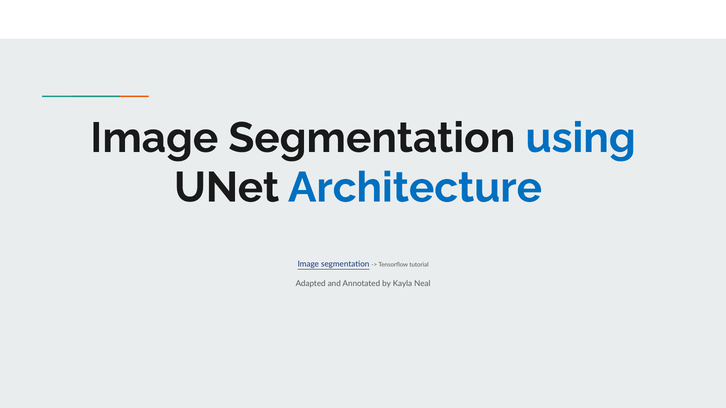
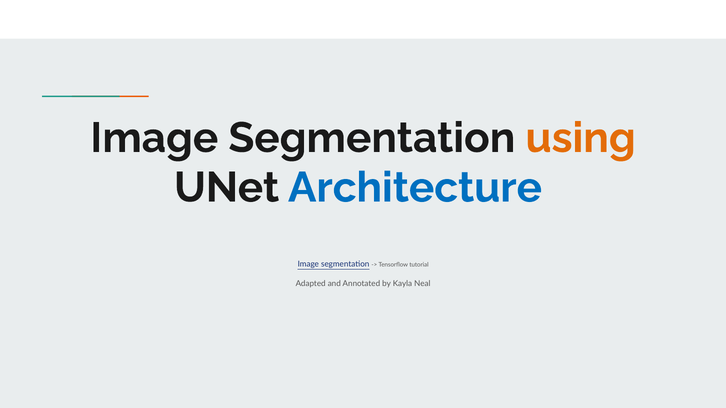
using colour: blue -> orange (581, 138)
